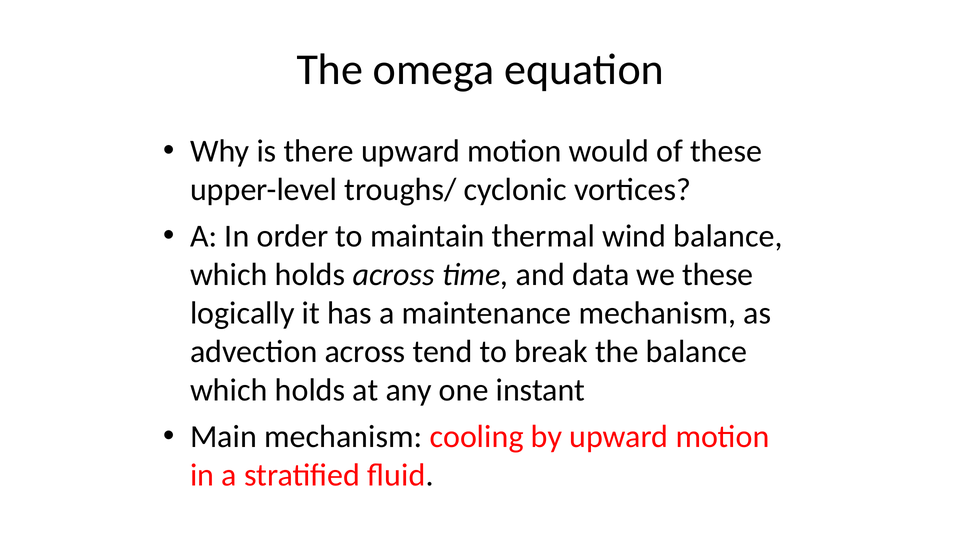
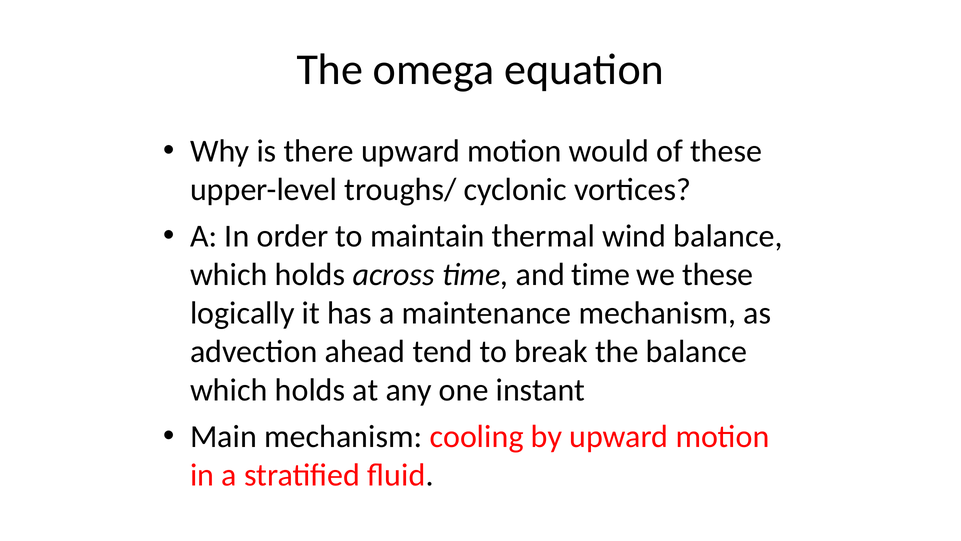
and data: data -> time (601, 274)
advection across: across -> ahead (365, 351)
